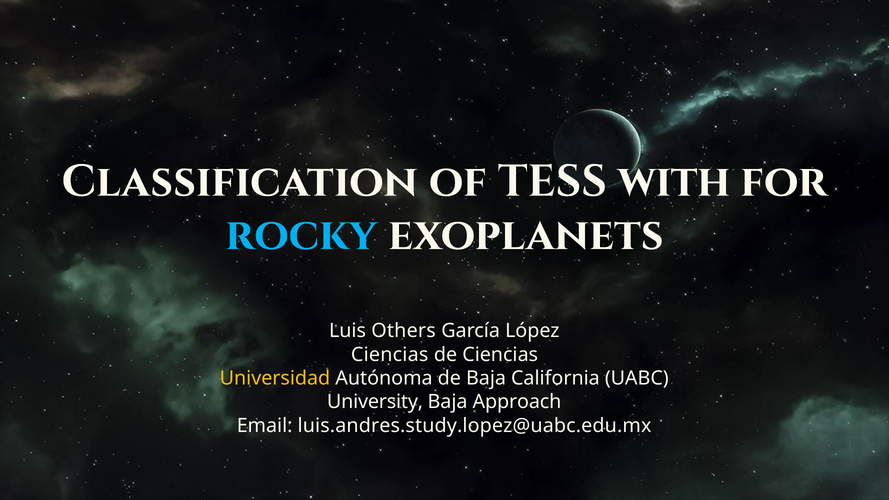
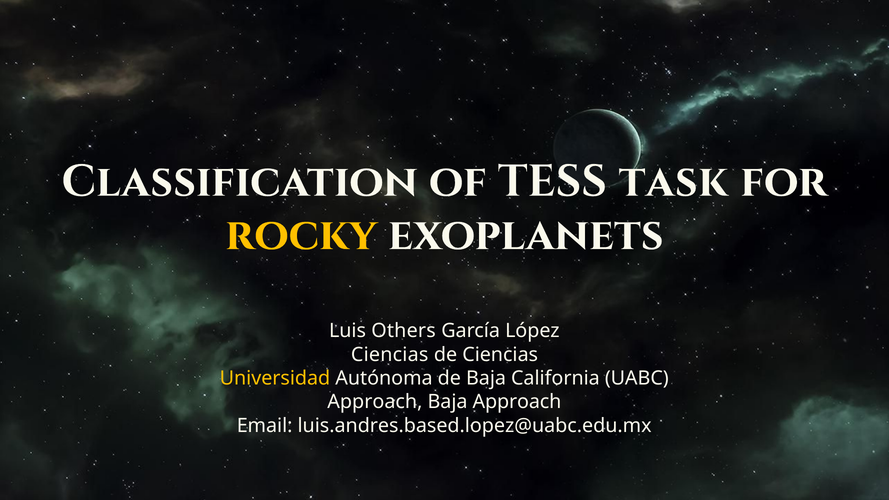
with: with -> task (673, 181)
rocky colour: light blue -> yellow (301, 234)
University: University -> Approach (375, 402)
luis.andres.study.lopez@uabc.edu.mx: luis.andres.study.lopez@uabc.edu.mx -> luis.andres.based.lopez@uabc.edu.mx (475, 426)
